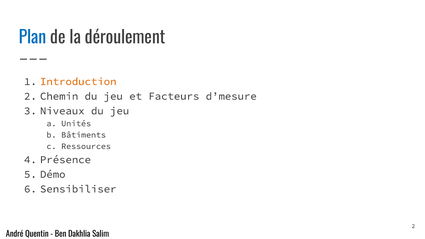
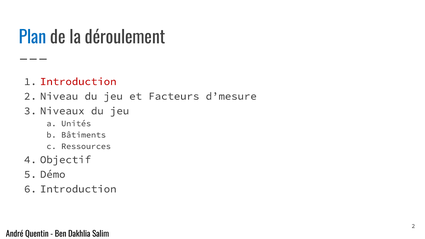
Introduction colour: orange -> red (78, 82)
Chemin: Chemin -> Niveau (59, 96)
Présence: Présence -> Objectif (65, 160)
Sensibiliser: Sensibiliser -> Introduction (78, 189)
